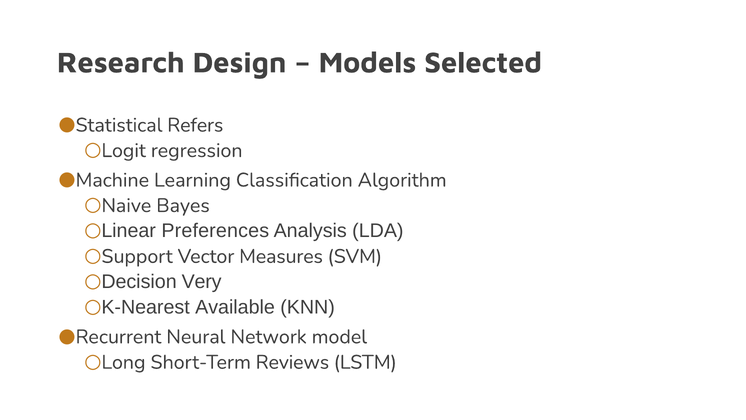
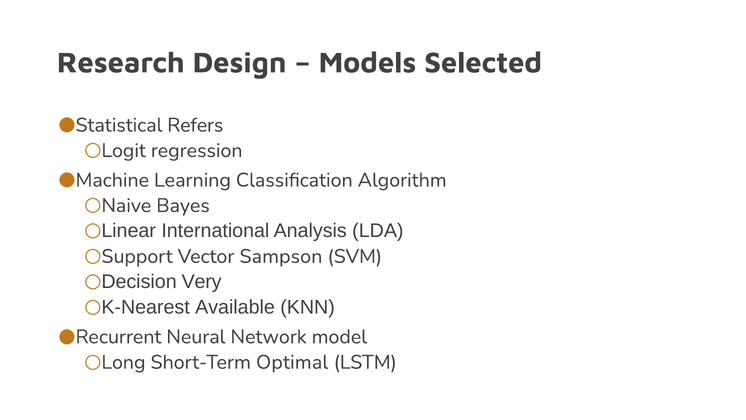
Preferences: Preferences -> International (215, 231)
Measures: Measures -> Sampson (281, 256)
Reviews: Reviews -> Optimal (292, 362)
